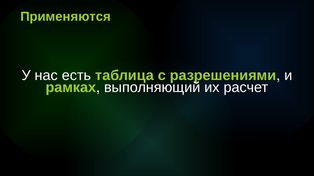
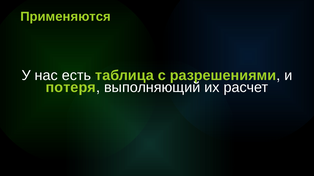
рамках: рамках -> потеря (71, 88)
